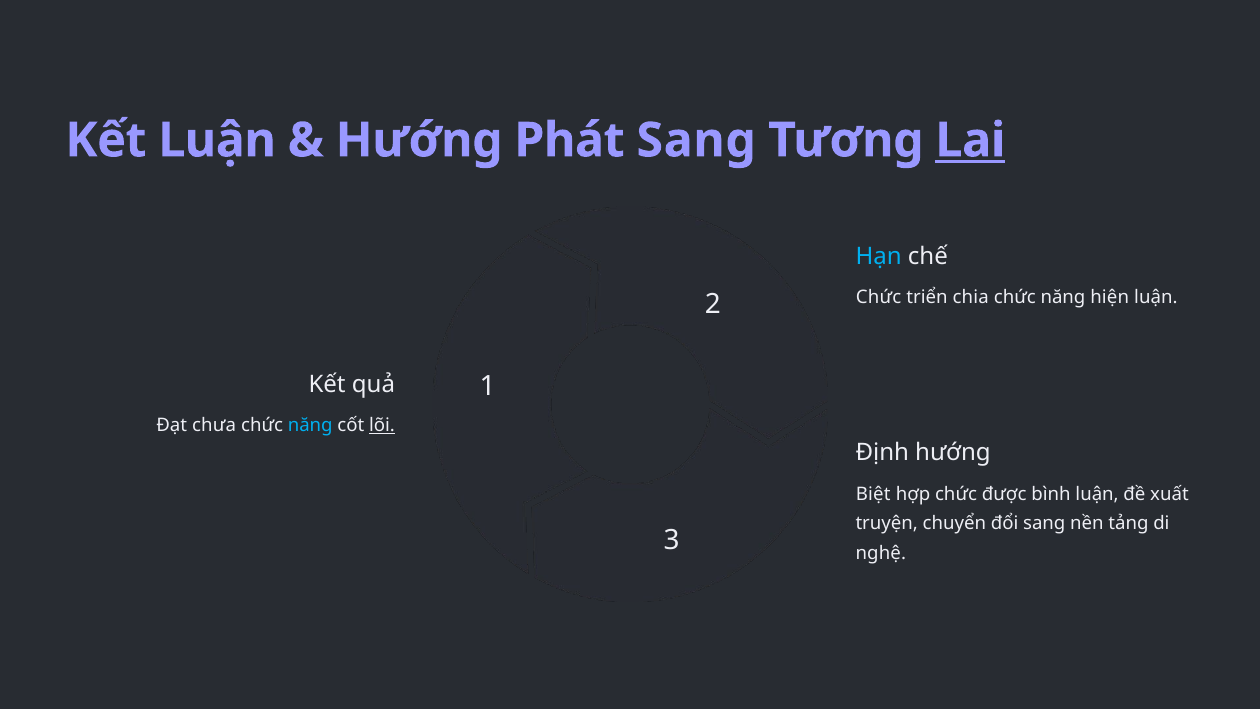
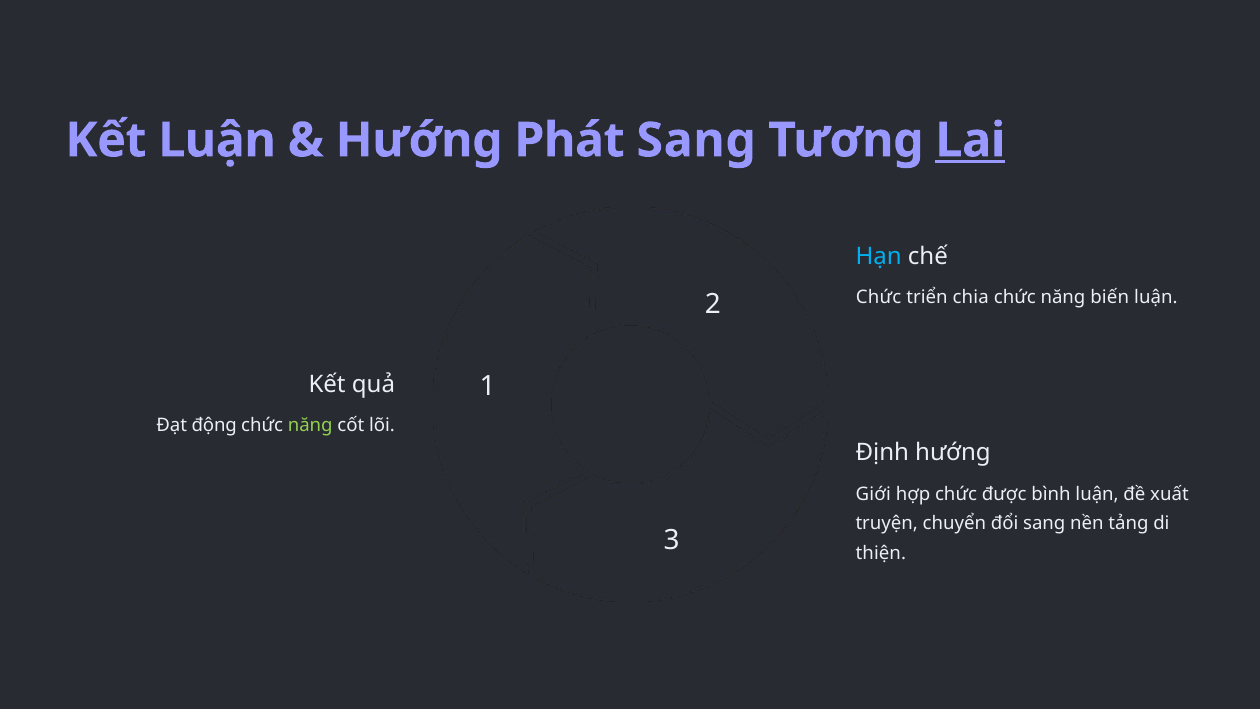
hiện: hiện -> biến (1110, 297)
chưa: chưa -> động (214, 425)
năng colour: light blue -> light green (310, 425)
lõi underline: present -> none (382, 425)
Biệt: Biệt -> Giới (873, 494)
nghệ: nghệ -> thiện (881, 553)
